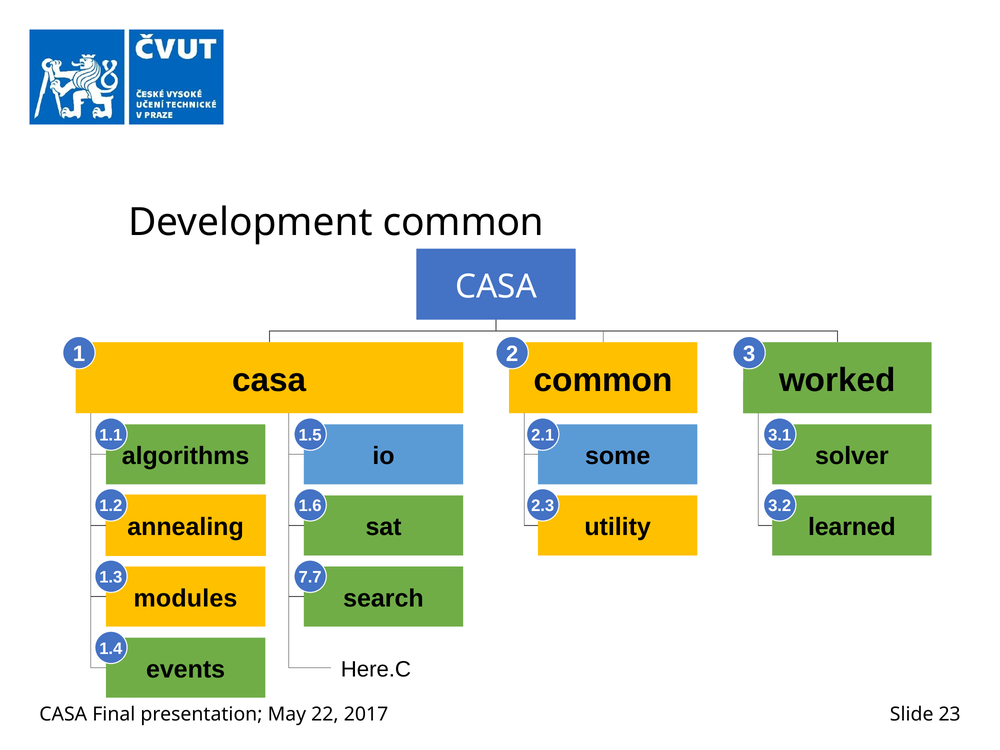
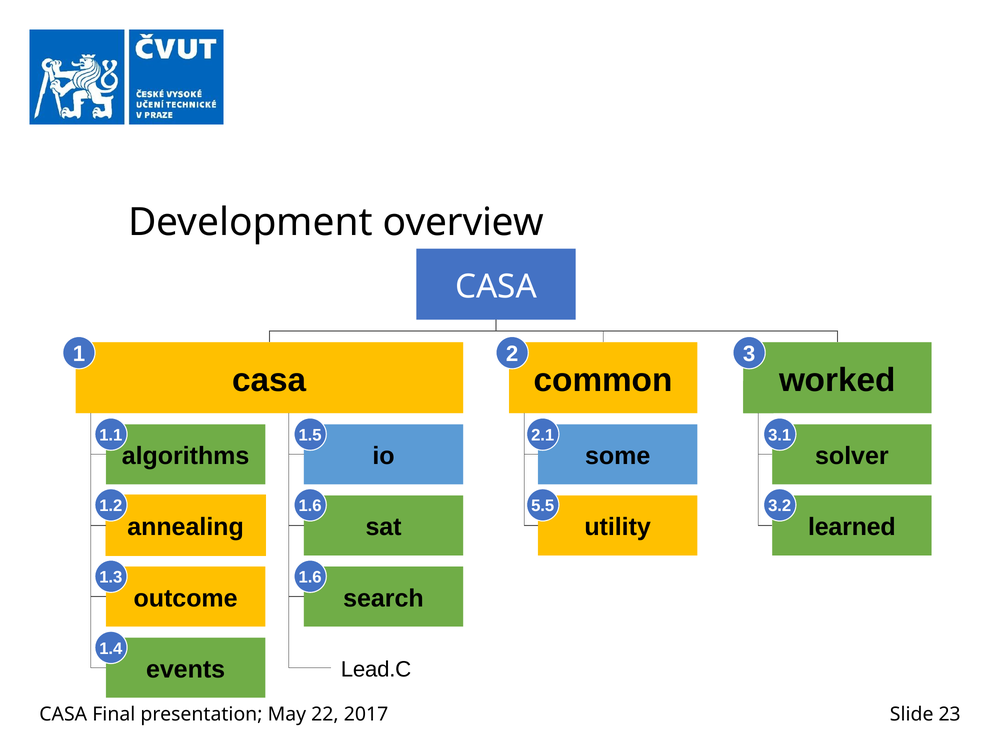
Development common: common -> overview (463, 223)
2.3: 2.3 -> 5.5 (543, 506)
7.7: 7.7 -> 1.6 (310, 577)
modules: modules -> outcome (186, 598)
Here.C: Here.C -> Lead.C (376, 669)
